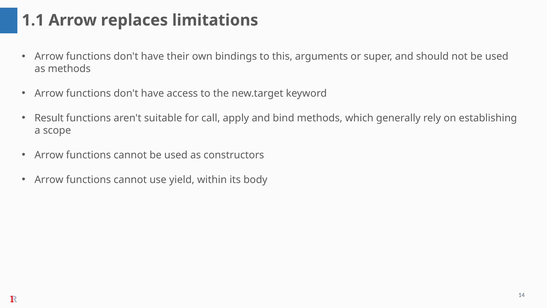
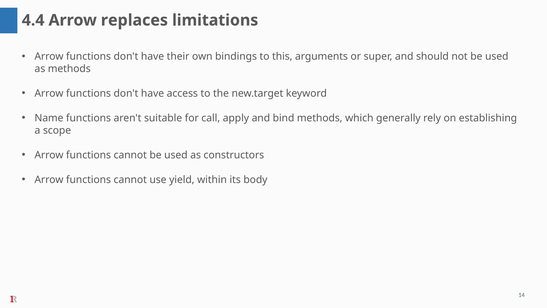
1.1: 1.1 -> 4.4 (33, 20)
Result: Result -> Name (49, 118)
